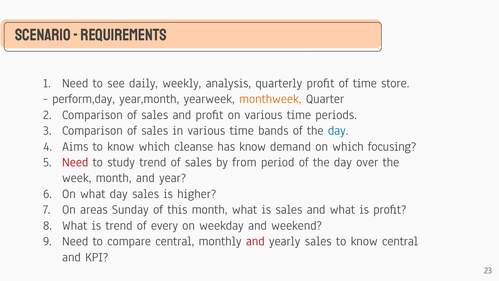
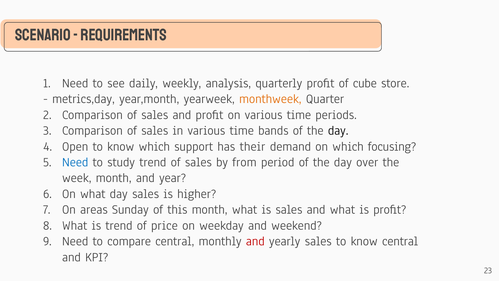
of time: time -> cube (365, 83)
perform,day: perform,day -> metrics,day (84, 99)
day colour: blue -> black (338, 130)
Aims: Aims -> Open (75, 146)
cleanse: cleanse -> support (194, 146)
has know: know -> their (252, 146)
Need colour: red -> blue (75, 162)
every: every -> price (164, 225)
